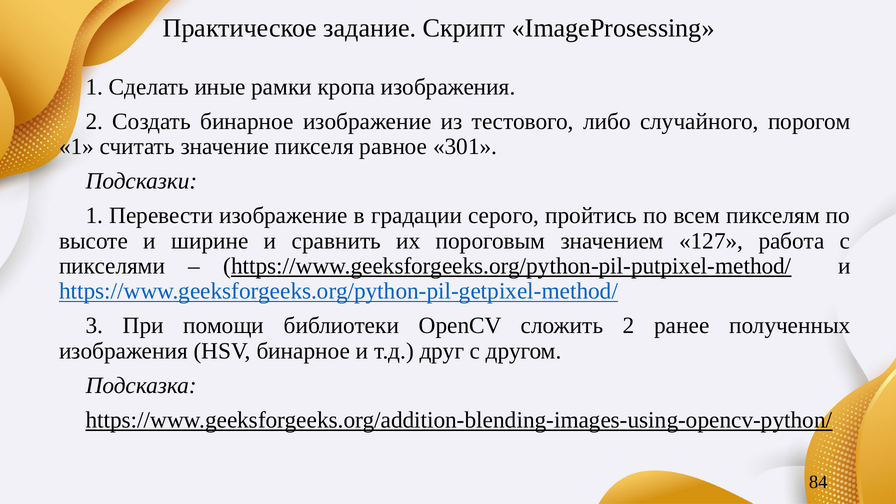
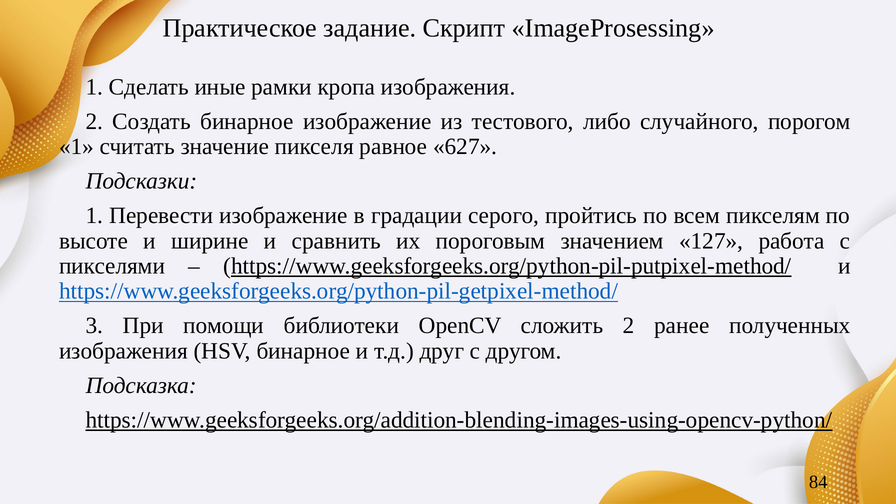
301: 301 -> 627 (465, 147)
